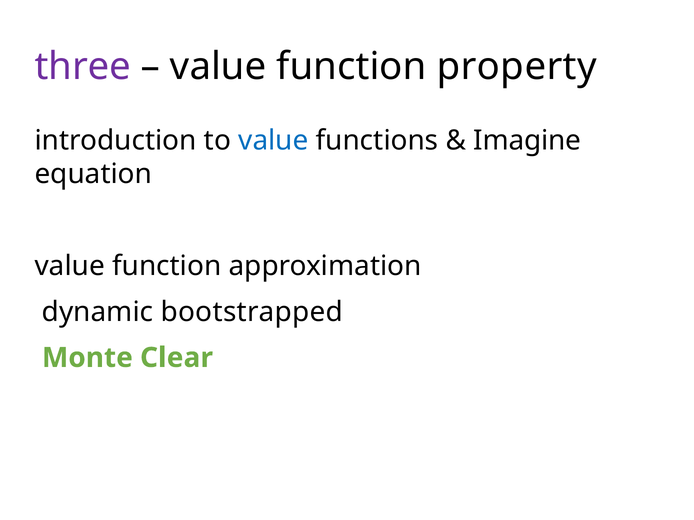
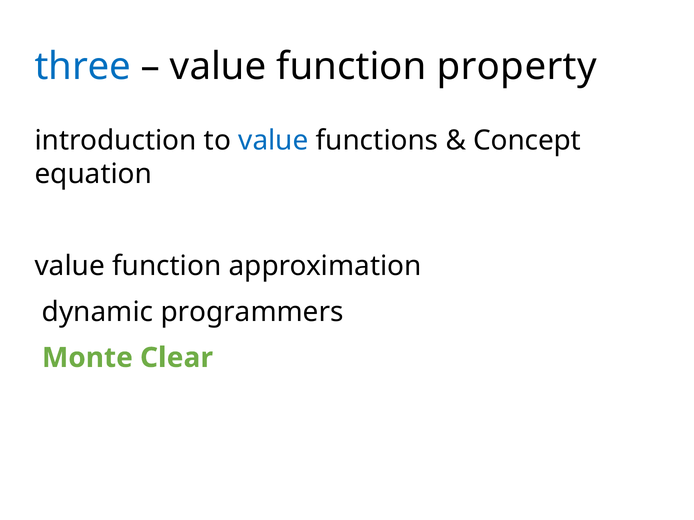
three colour: purple -> blue (83, 67)
Imagine: Imagine -> Concept (527, 141)
bootstrapped: bootstrapped -> programmers (252, 312)
